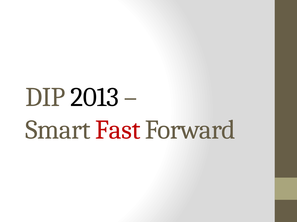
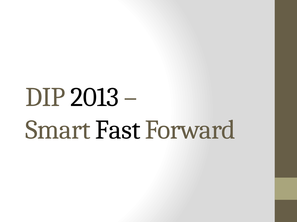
Fast colour: red -> black (118, 130)
